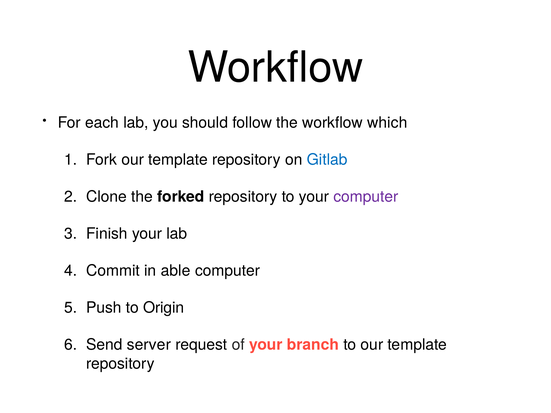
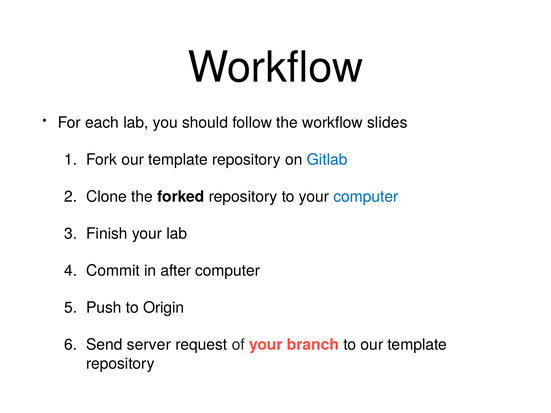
which: which -> slides (387, 123)
computer colour: purple -> blue (366, 197)
able: able -> after (176, 271)
